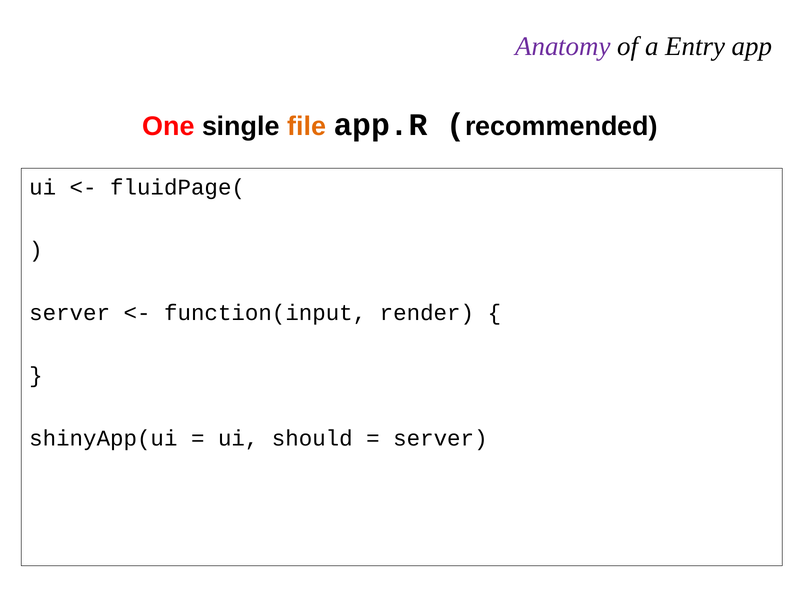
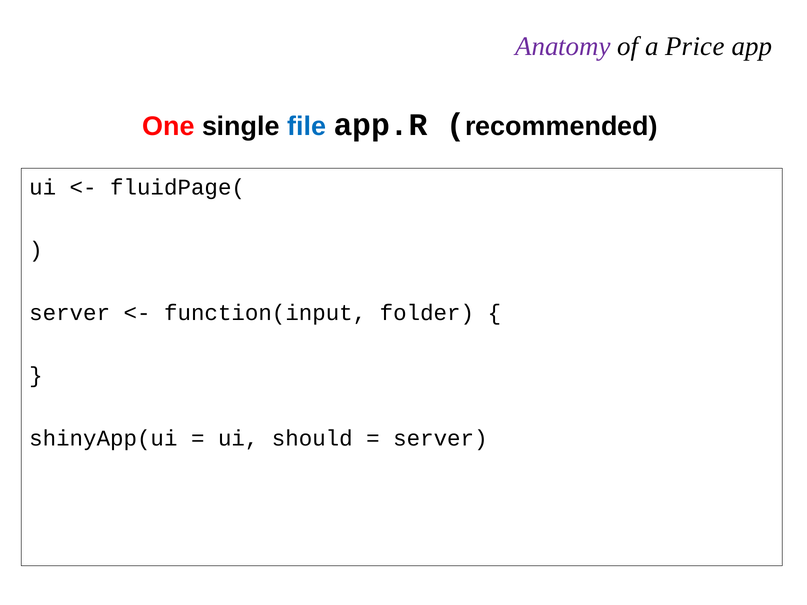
Entry: Entry -> Price (695, 46)
file colour: orange -> blue (307, 127)
render: render -> folder (427, 313)
